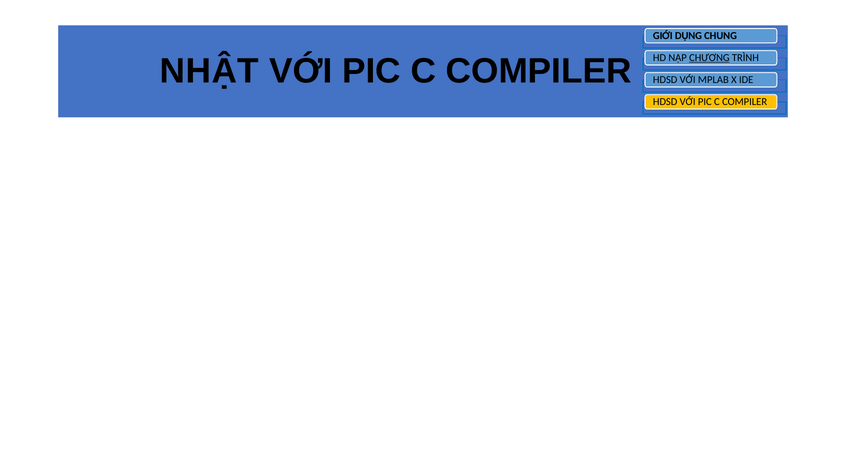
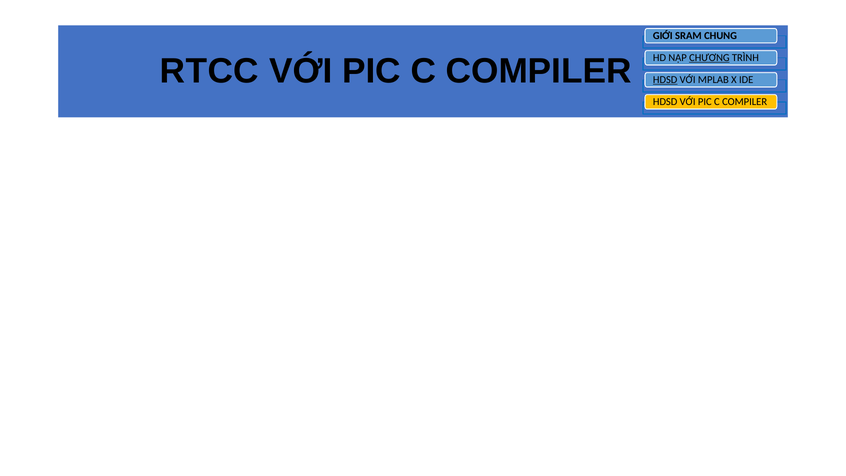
DỤNG: DỤNG -> SRAM (688, 36)
NHẬT: NHẬT -> RTCC (209, 71)
HDSD underline: none -> present (665, 80)
